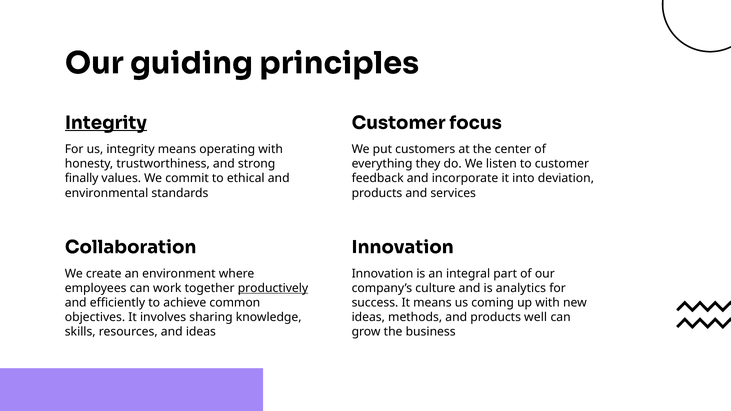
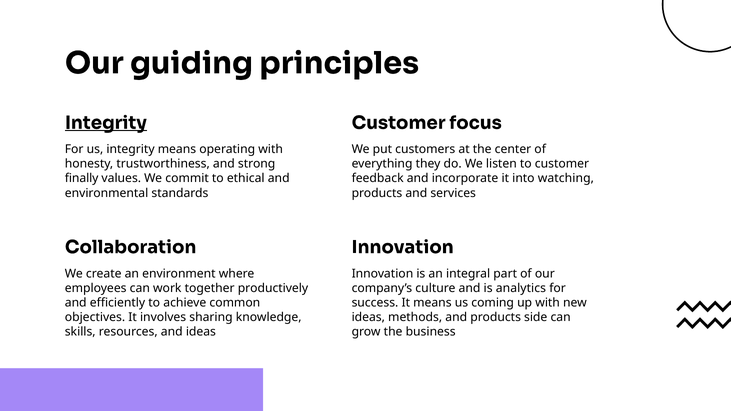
deviation: deviation -> watching (566, 179)
productively underline: present -> none (273, 288)
well: well -> side (536, 318)
